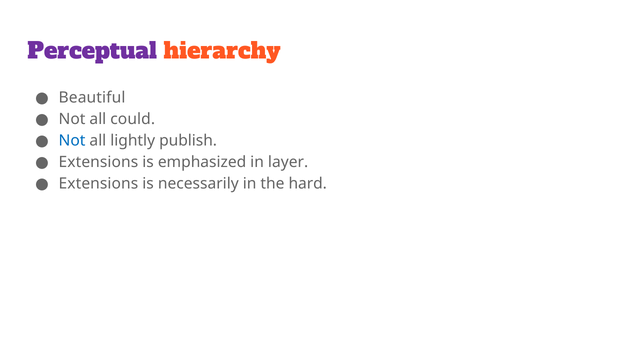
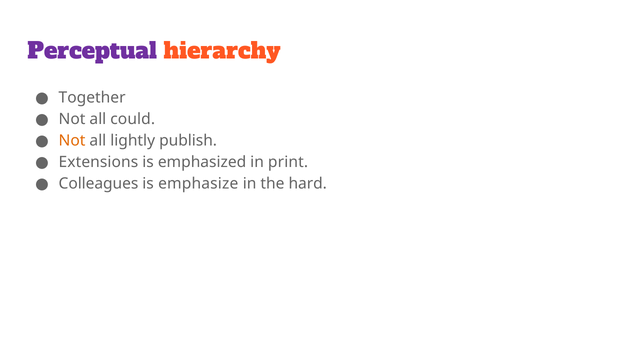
Beautiful: Beautiful -> Together (92, 98)
Not colour: blue -> orange (72, 141)
layer: layer -> print (288, 162)
Extensions: Extensions -> Colleagues (98, 184)
necessarily: necessarily -> emphasize (198, 184)
